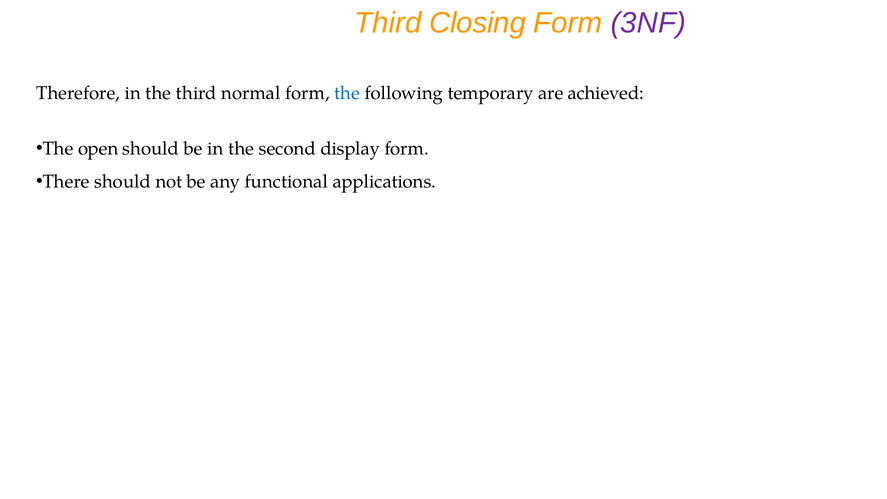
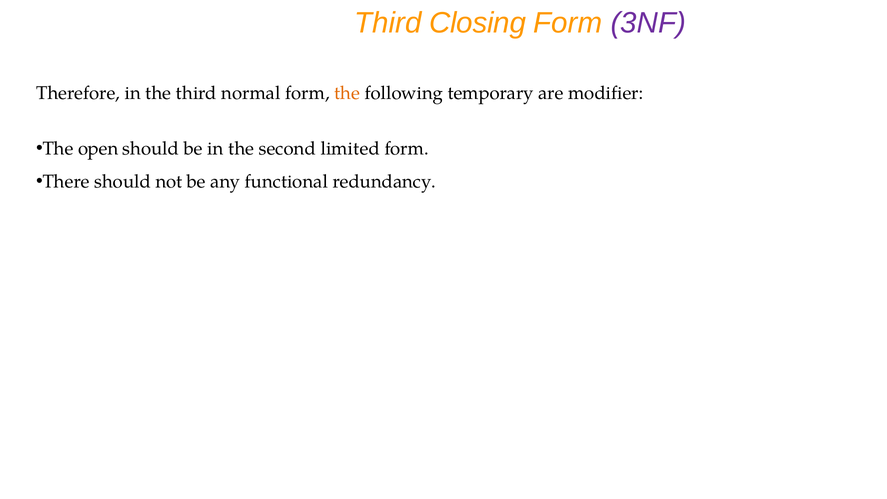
the colour: blue -> orange (347, 93)
achieved: achieved -> modifier (606, 93)
display: display -> limited (350, 149)
applications: applications -> redundancy (384, 182)
